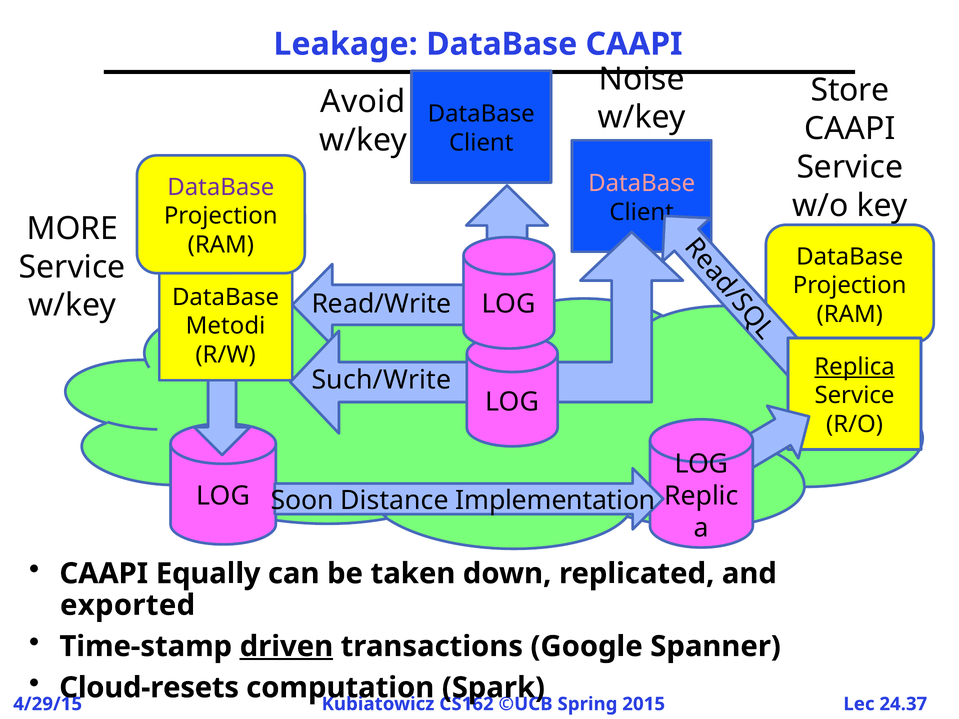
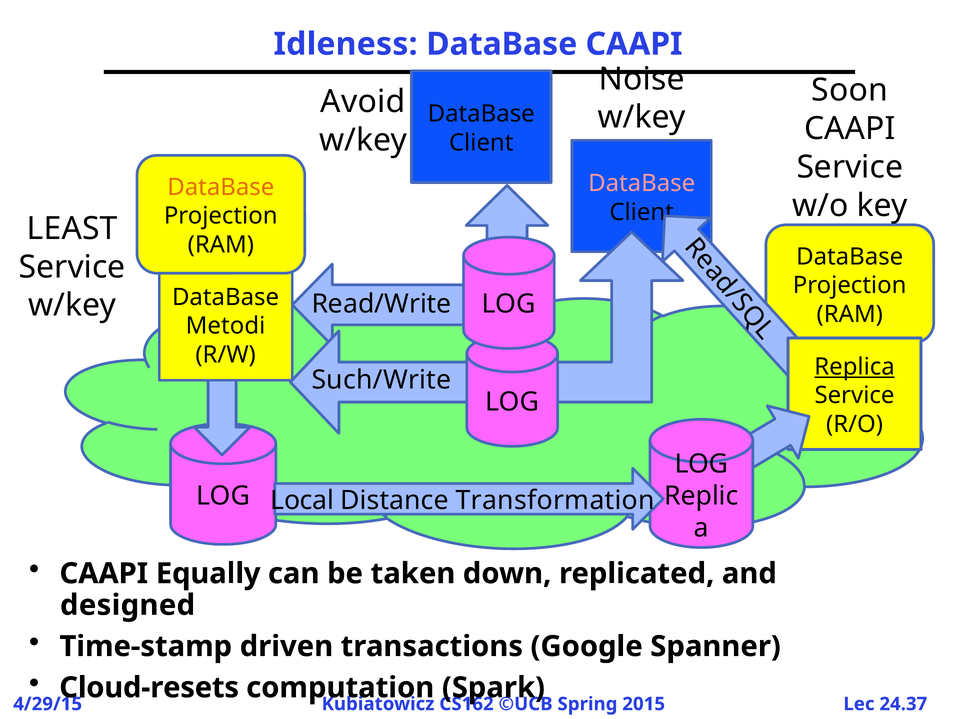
Leakage: Leakage -> Idleness (346, 44)
Store: Store -> Soon (850, 90)
DataBase colour: purple -> orange (221, 187)
MORE: MORE -> LEAST (72, 229)
Soon: Soon -> Local (302, 501)
Implementation: Implementation -> Transformation (555, 501)
exported: exported -> designed (128, 605)
driven underline: present -> none (286, 647)
